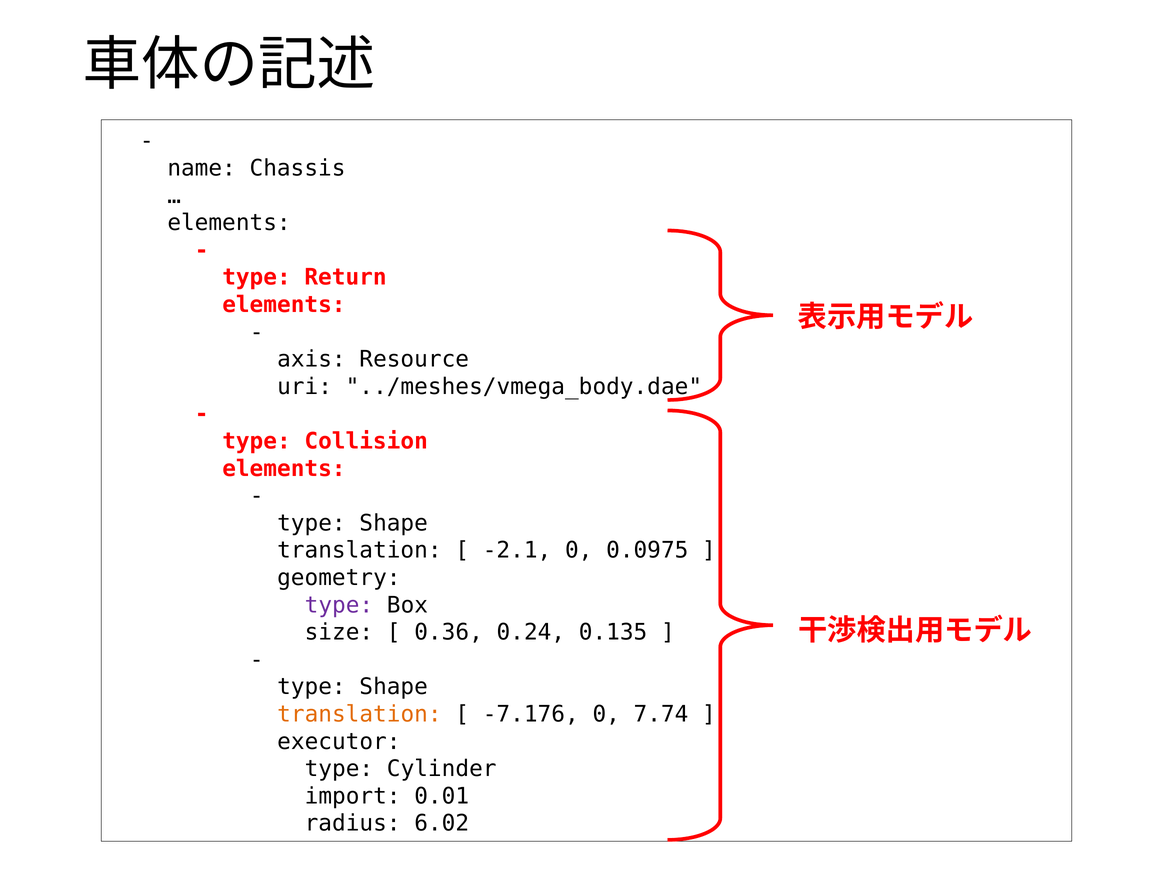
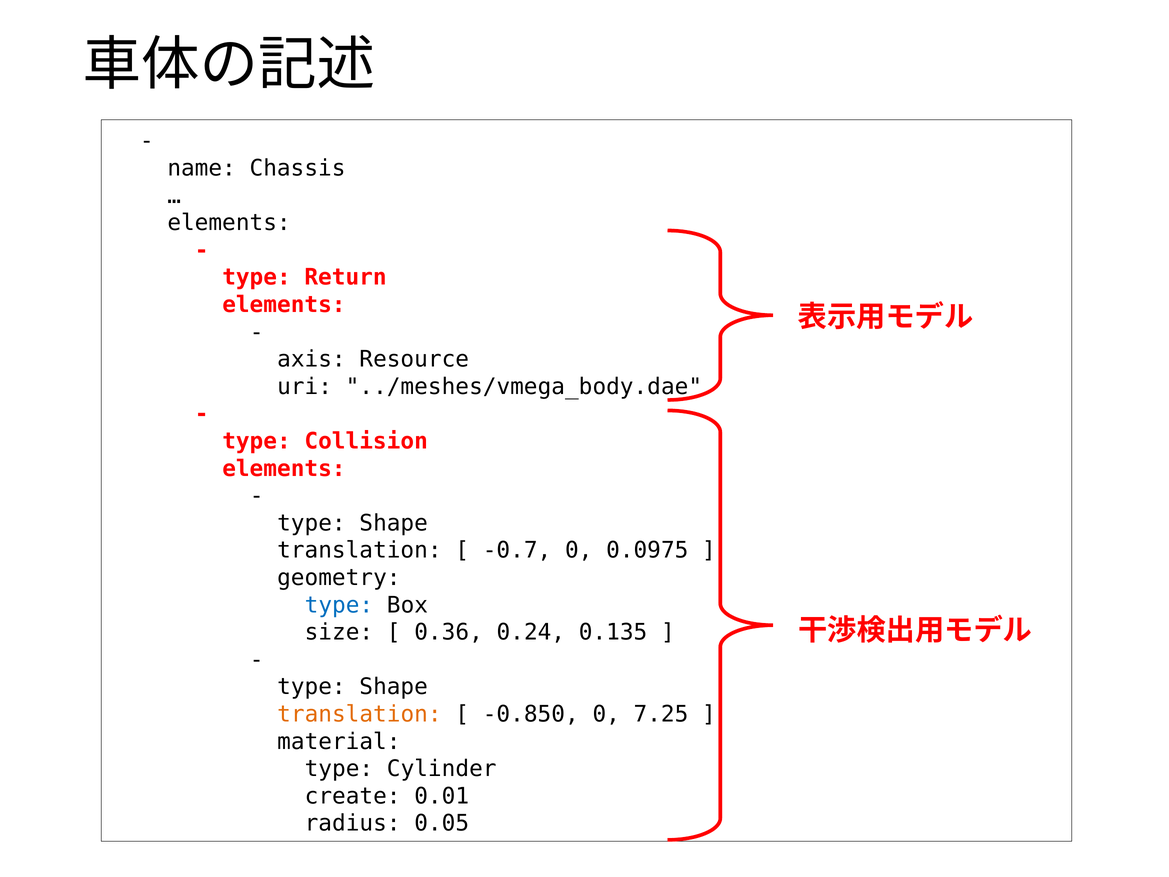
-2.1: -2.1 -> -0.7 (517, 550)
type colour: purple -> blue (339, 605)
-7.176: -7.176 -> -0.850 (531, 714)
7.74: 7.74 -> 7.25 (661, 714)
executor: executor -> material (339, 741)
import: import -> create (353, 796)
6.02: 6.02 -> 0.05 (442, 823)
